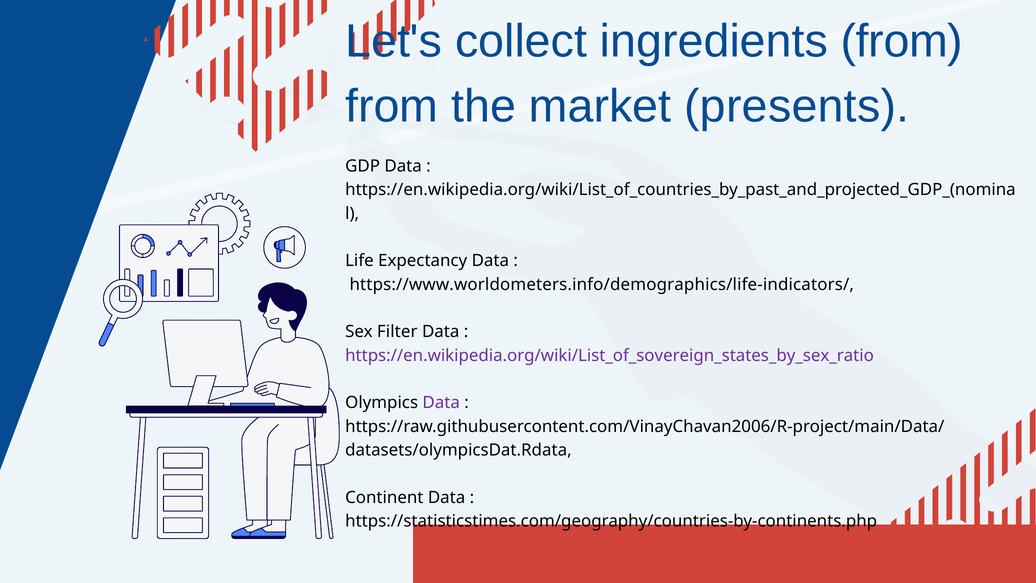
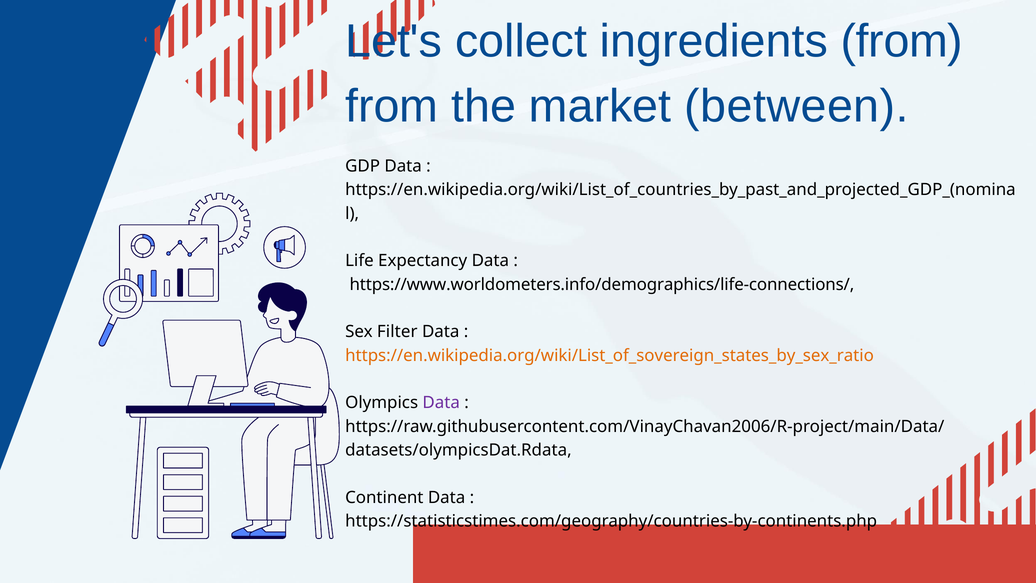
presents: presents -> between (797, 106)
https://www.worldometers.info/demographics/life-indicators/: https://www.worldometers.info/demographics/life-indicators/ -> https://www.worldometers.info/demographics/life-connections/ (602, 284)
https://en.wikipedia.org/wiki/List_of_sovereign_states_by_sex_ratio colour: purple -> orange (610, 355)
